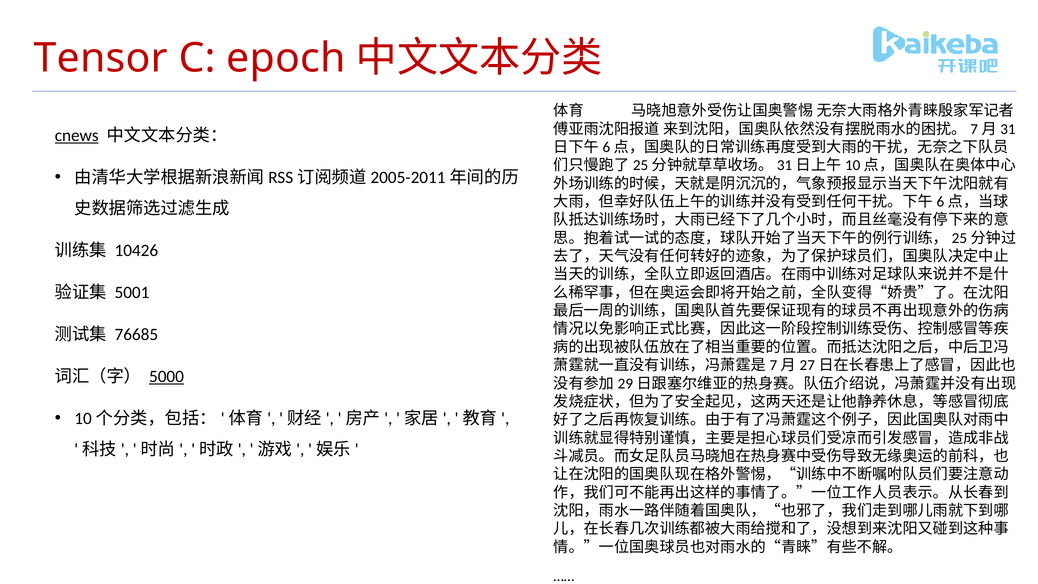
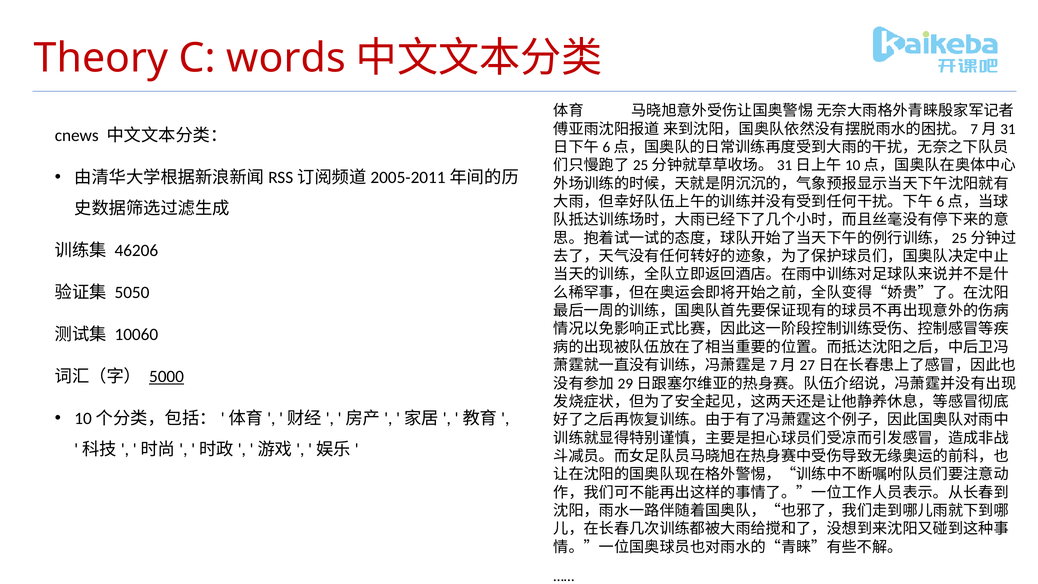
Tensor: Tensor -> Theory (101, 58)
epoch: epoch -> words (286, 58)
cnews underline: present -> none (77, 136)
10426: 10426 -> 46206 (136, 251)
5001: 5001 -> 5050 (132, 292)
76685: 76685 -> 10060 (136, 334)
